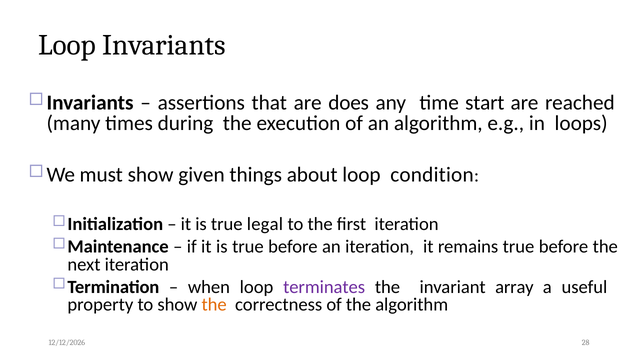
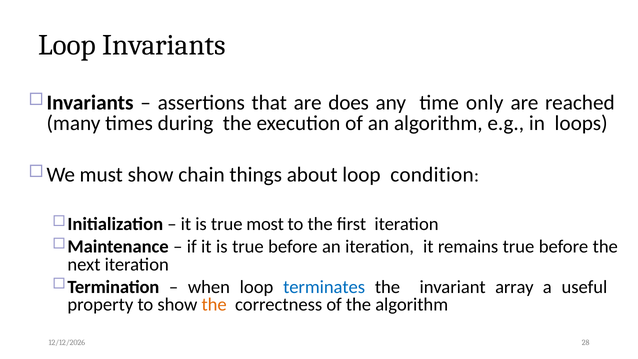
start: start -> only (485, 103)
given: given -> chain (201, 175)
legal: legal -> most (265, 224)
terminates colour: purple -> blue (324, 287)
